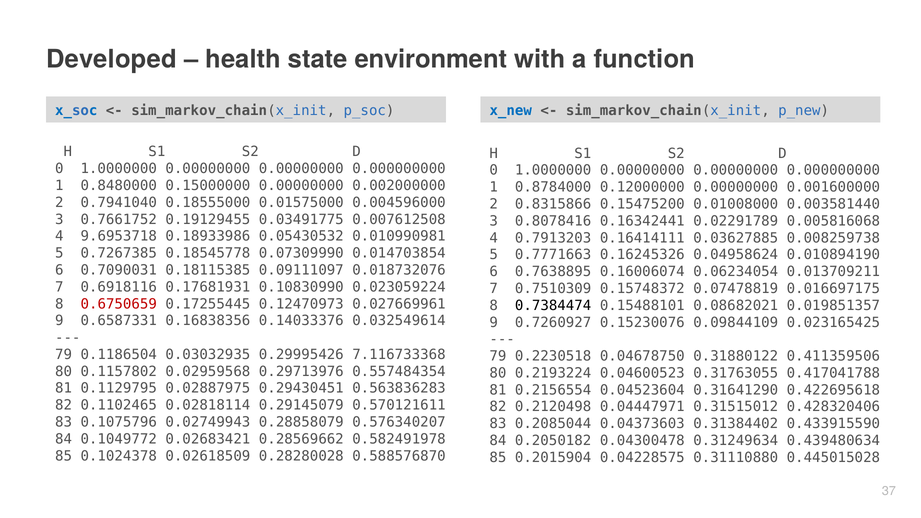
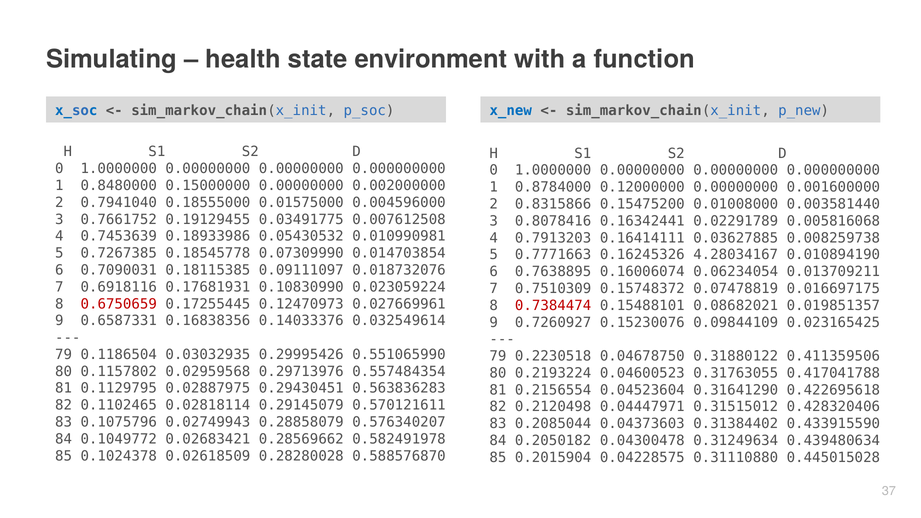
Developed: Developed -> Simulating (111, 59)
9.6953718: 9.6953718 -> 0.7453639 (119, 236)
0.04958624: 0.04958624 -> 4.28034167 (736, 255)
0.7384474 colour: black -> red (553, 306)
7.116733368: 7.116733368 -> 0.551065990 (399, 355)
